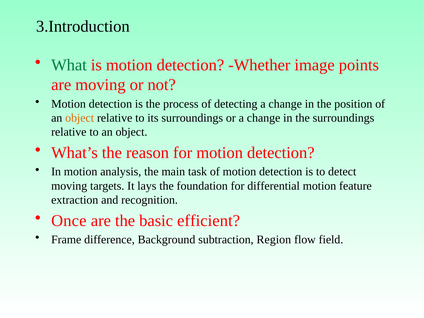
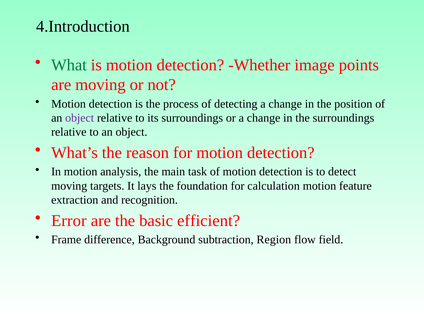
3.Introduction: 3.Introduction -> 4.Introduction (83, 26)
object colour: orange -> purple (80, 118)
differential: differential -> calculation (274, 186)
Once: Once -> Error (69, 221)
